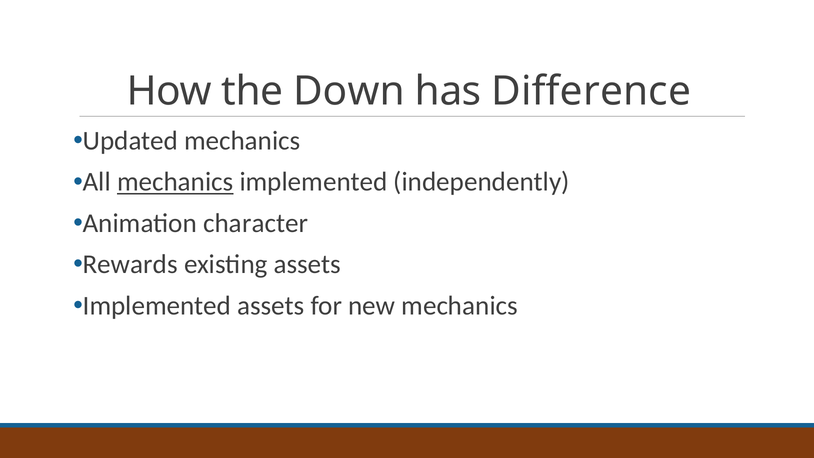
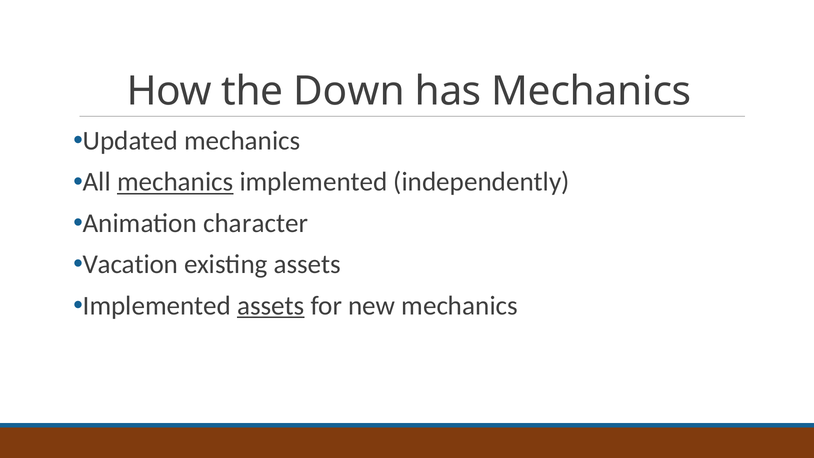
has Difference: Difference -> Mechanics (591, 91)
Rewards: Rewards -> Vacation (130, 264)
assets underline: none -> present (271, 306)
